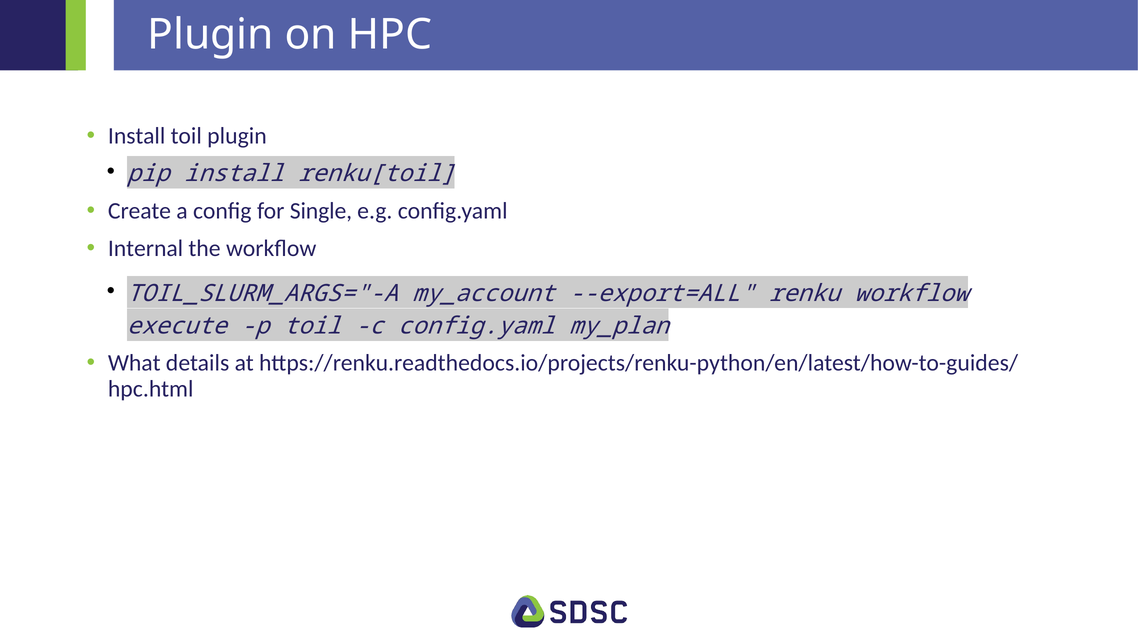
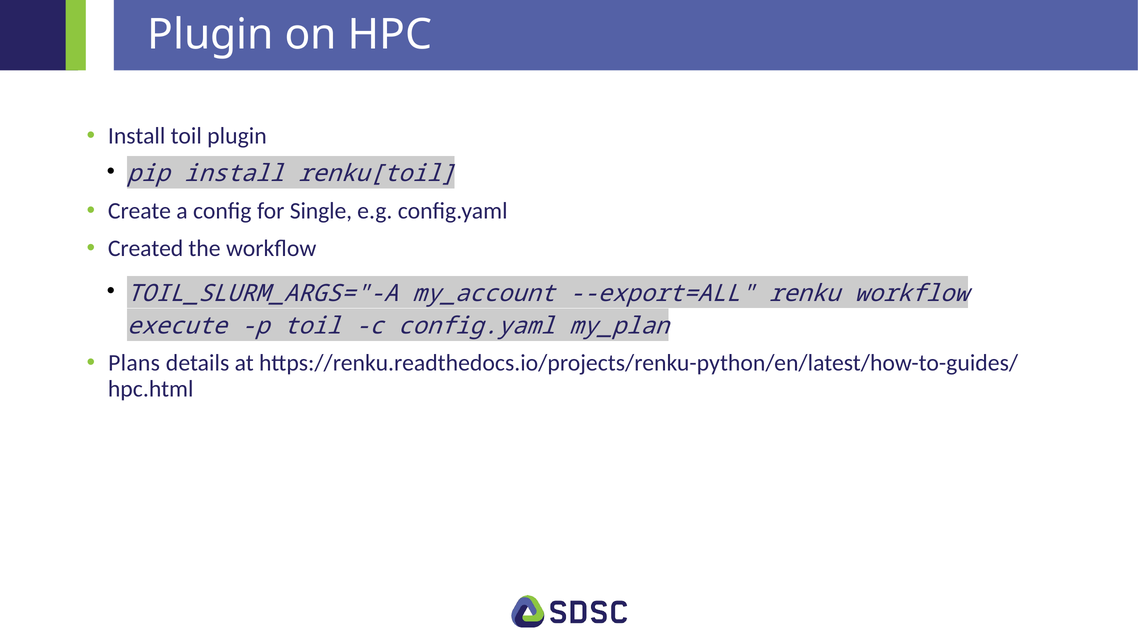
Internal: Internal -> Created (146, 248)
What: What -> Plans (134, 363)
